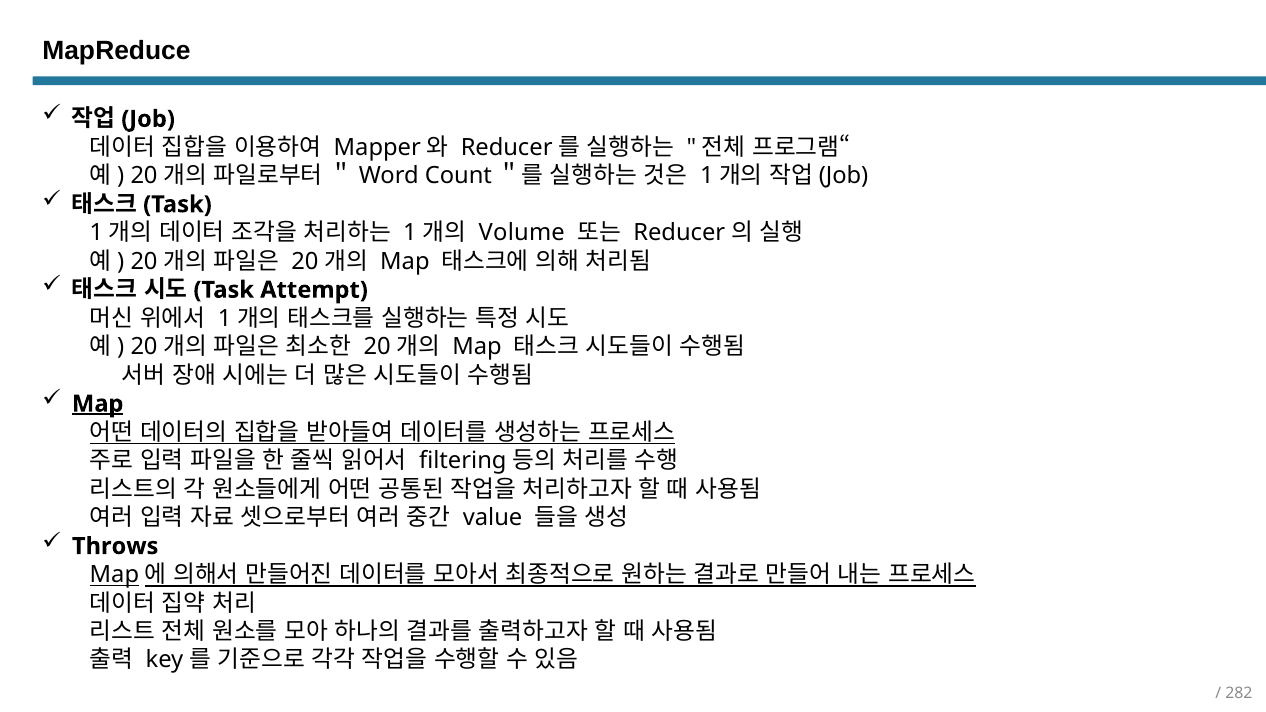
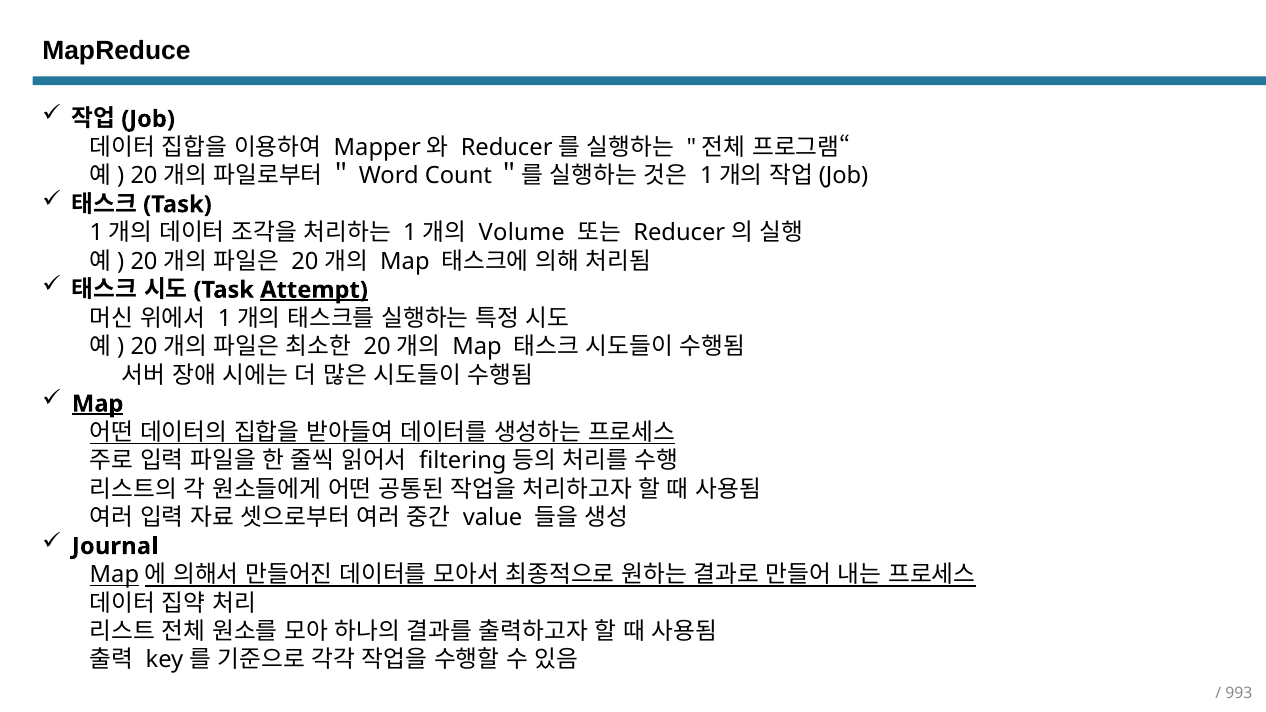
Attempt underline: none -> present (314, 290)
Throws: Throws -> Journal (115, 546)
282: 282 -> 993 (1239, 694)
